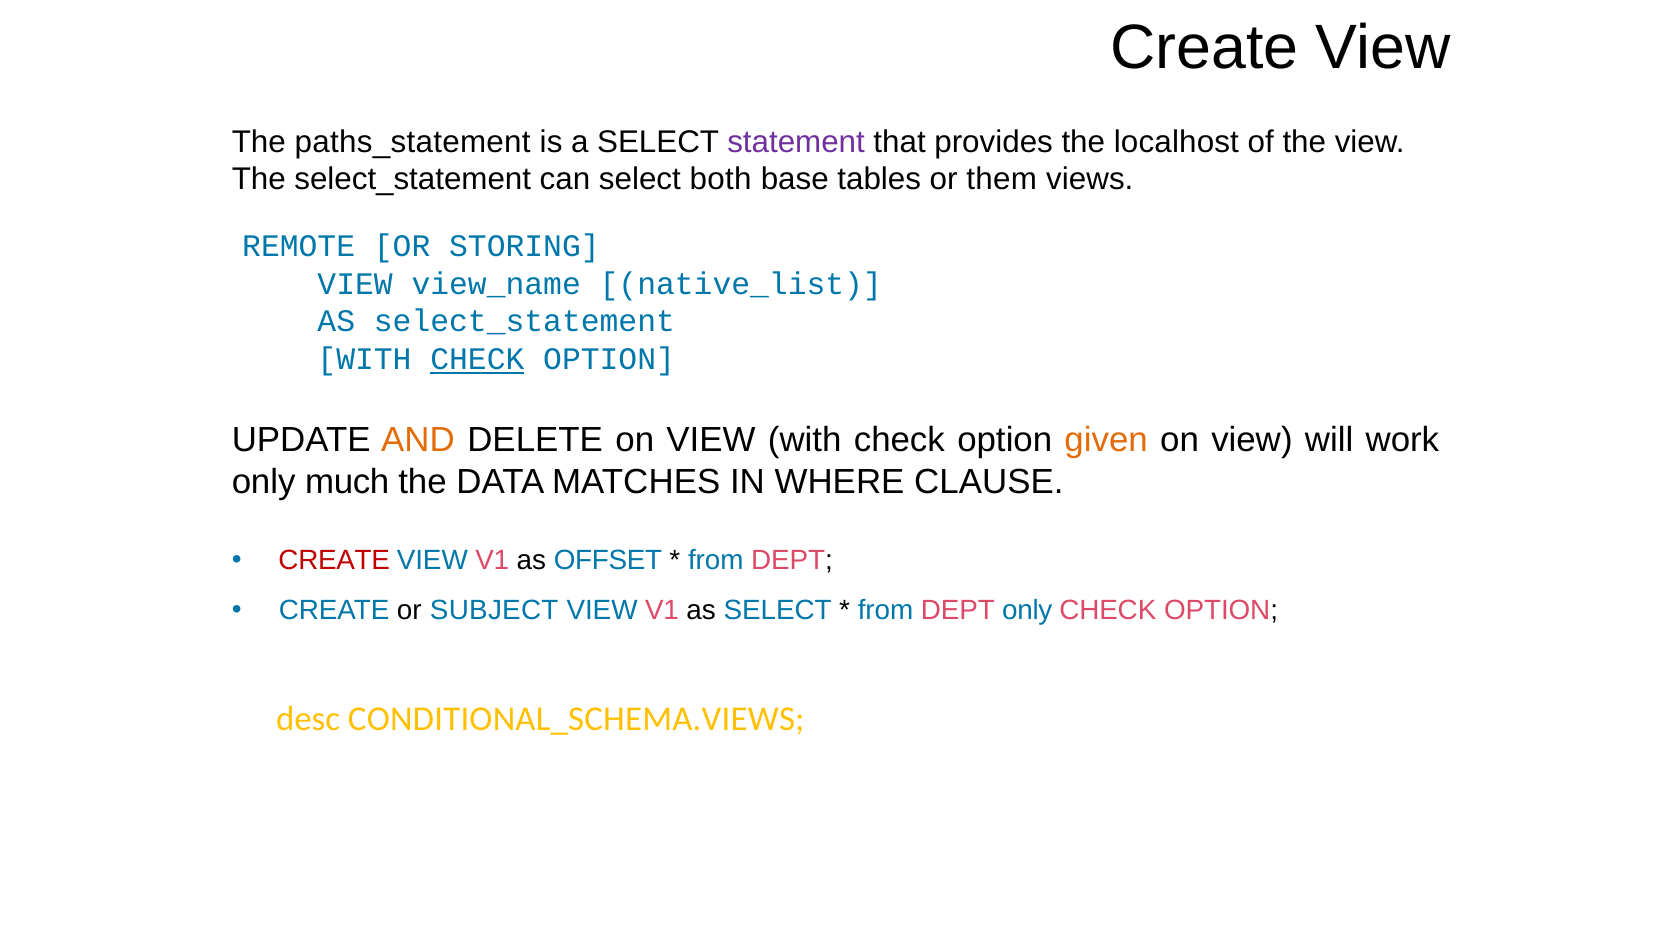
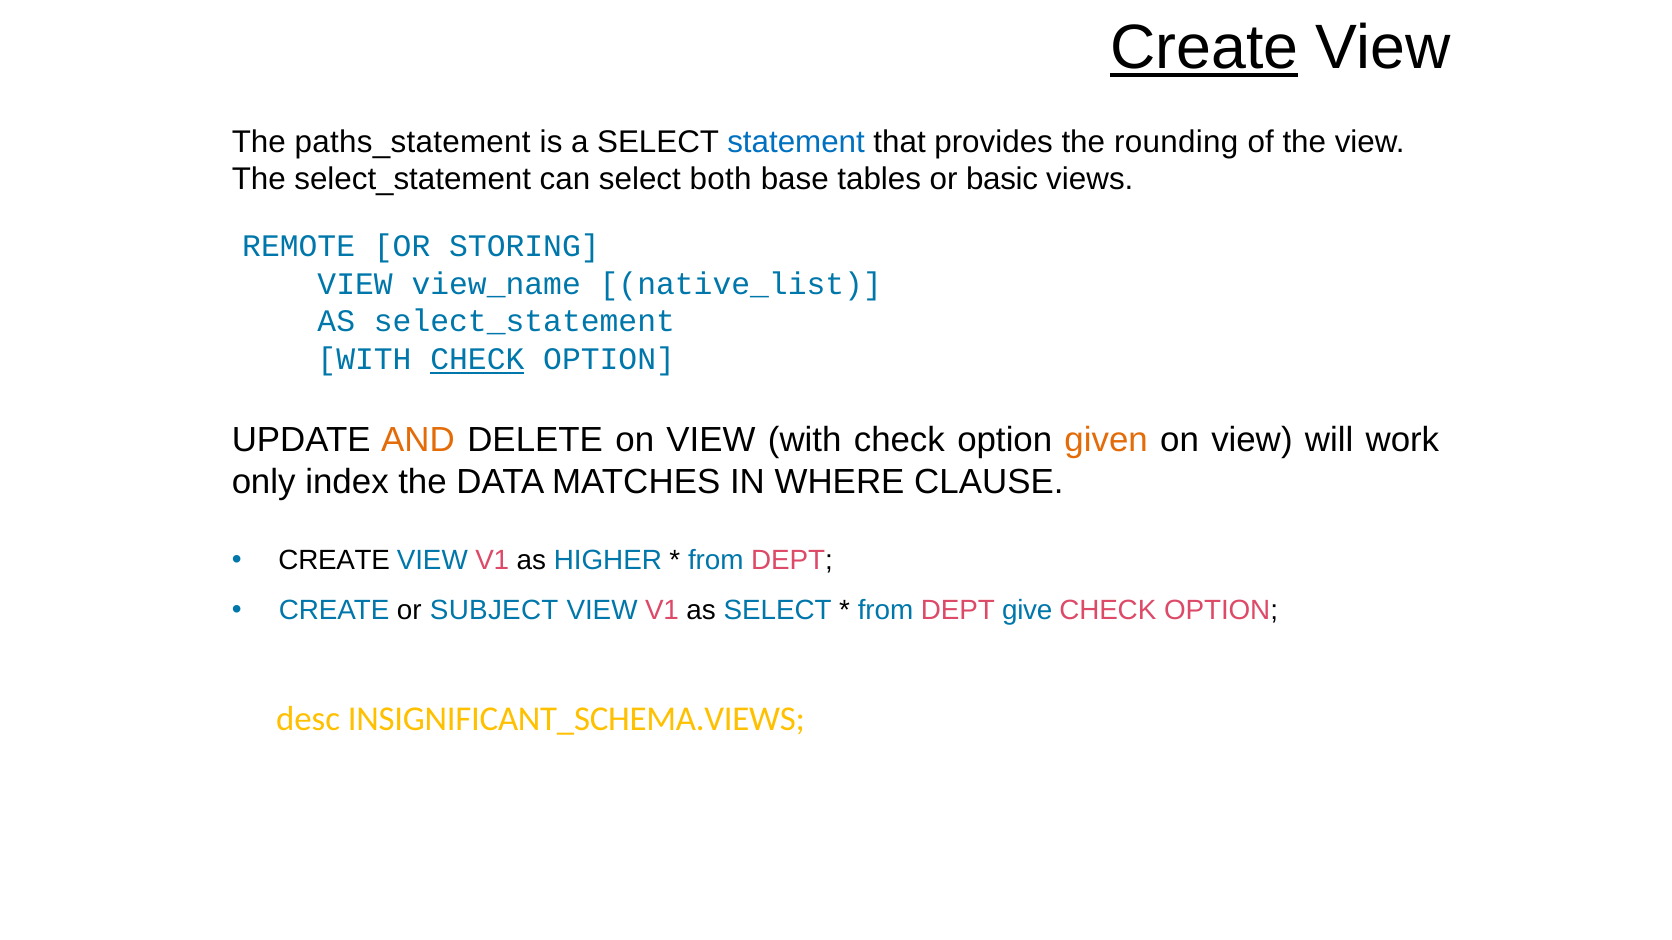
Create underline: none -> present (1204, 48)
statement colour: purple -> blue (796, 142)
localhost: localhost -> rounding (1176, 142)
them: them -> basic (1002, 180)
much: much -> index (347, 482)
CREATE colour: red -> black (334, 561)
OFFSET: OFFSET -> HIGHER (608, 561)
DEPT only: only -> give (1027, 611)
CONDITIONAL_SCHEMA.VIEWS: CONDITIONAL_SCHEMA.VIEWS -> INSIGNIFICANT_SCHEMA.VIEWS (576, 720)
